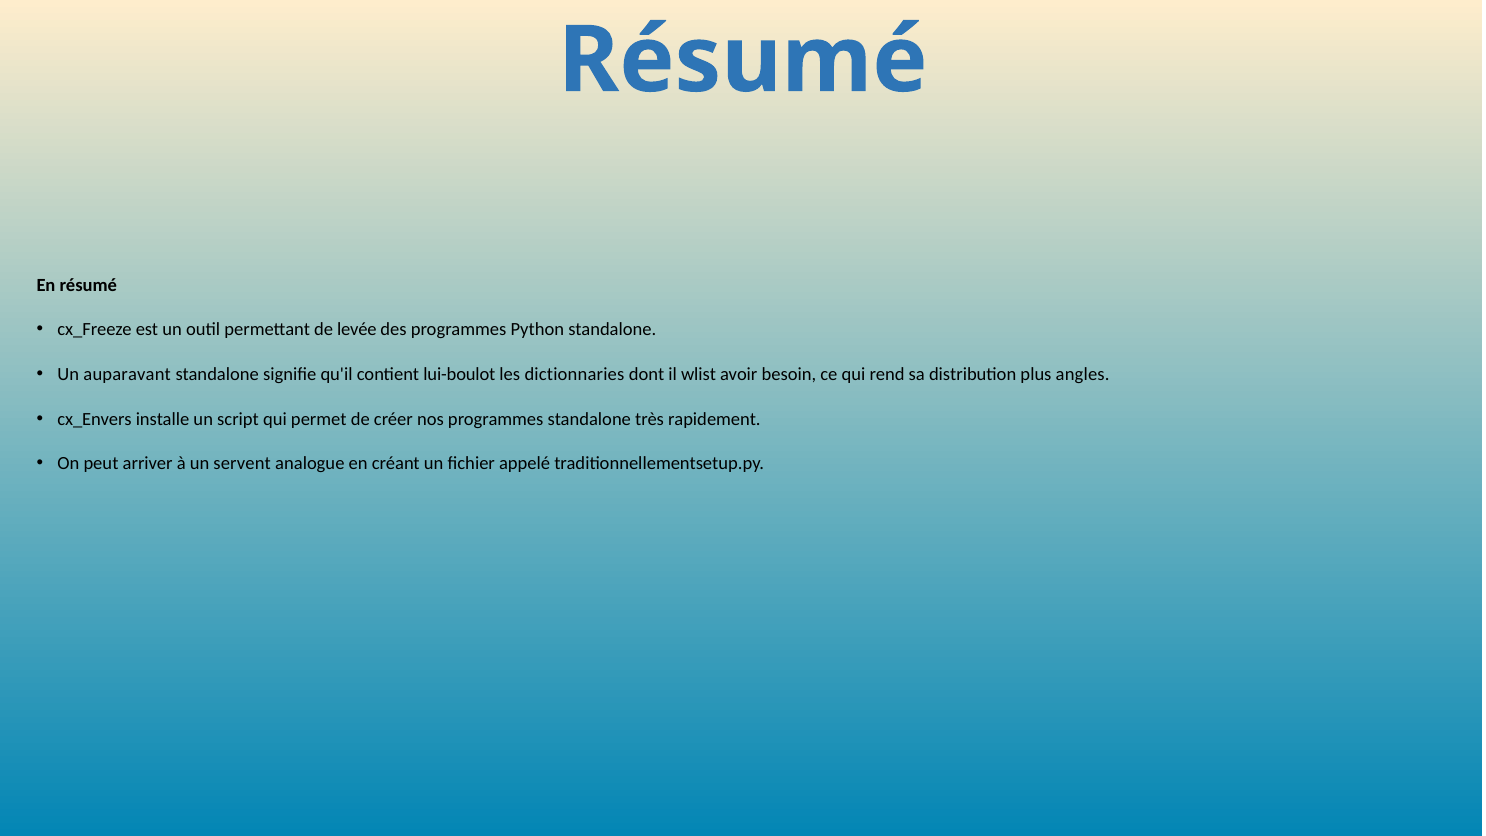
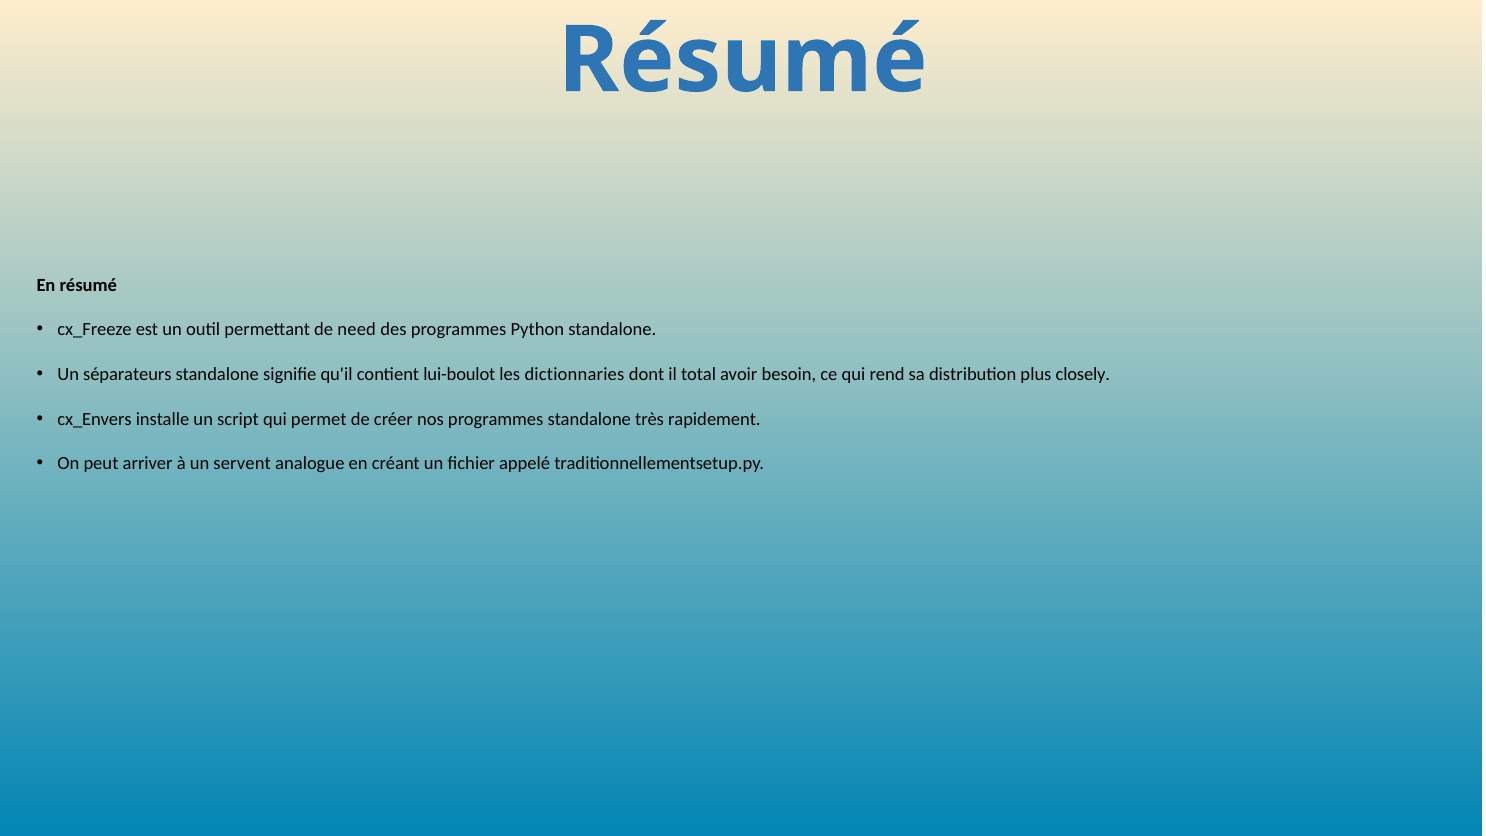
levée: levée -> need (357, 330)
auparavant: auparavant -> séparateurs (127, 374)
wlist: wlist -> total (699, 374)
angles: angles -> closely (1083, 374)
